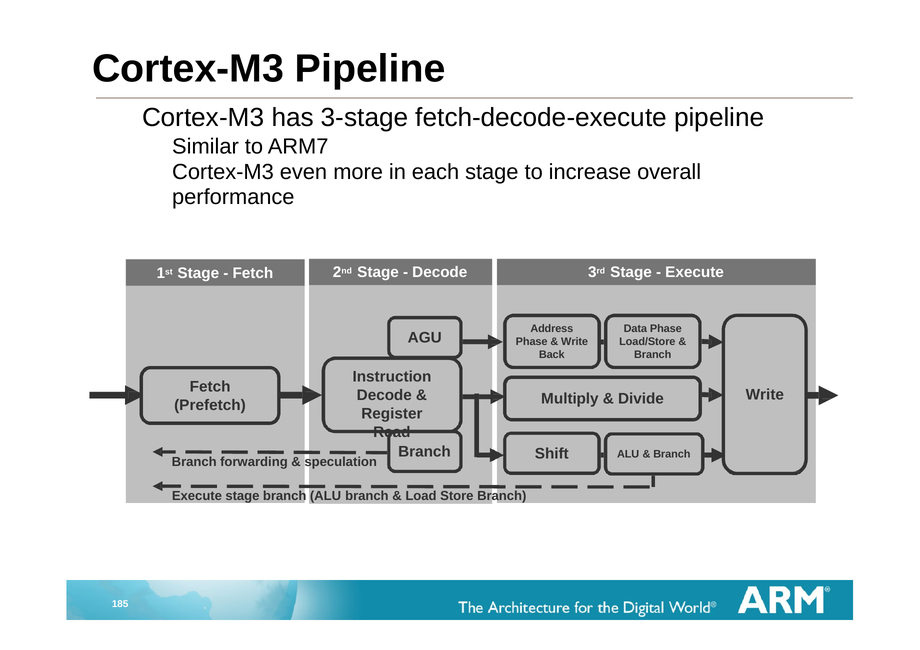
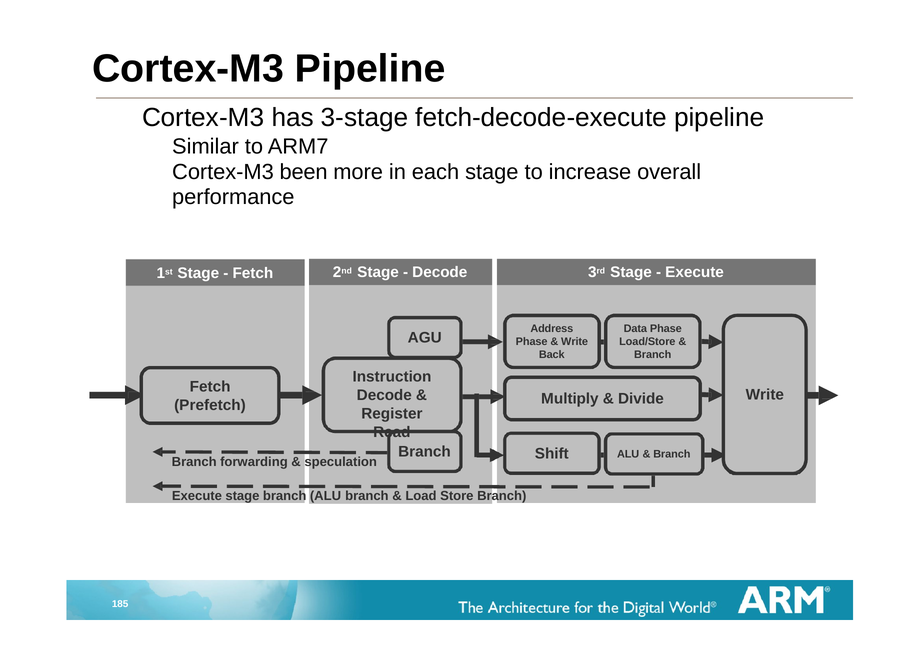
even: even -> been (304, 172)
